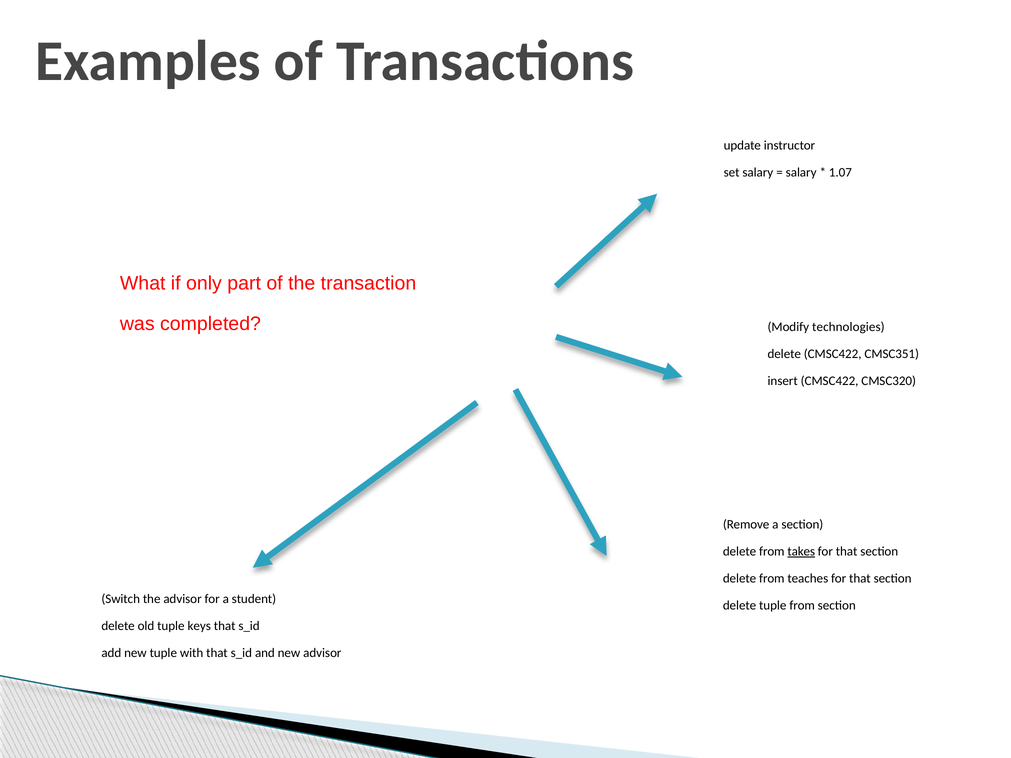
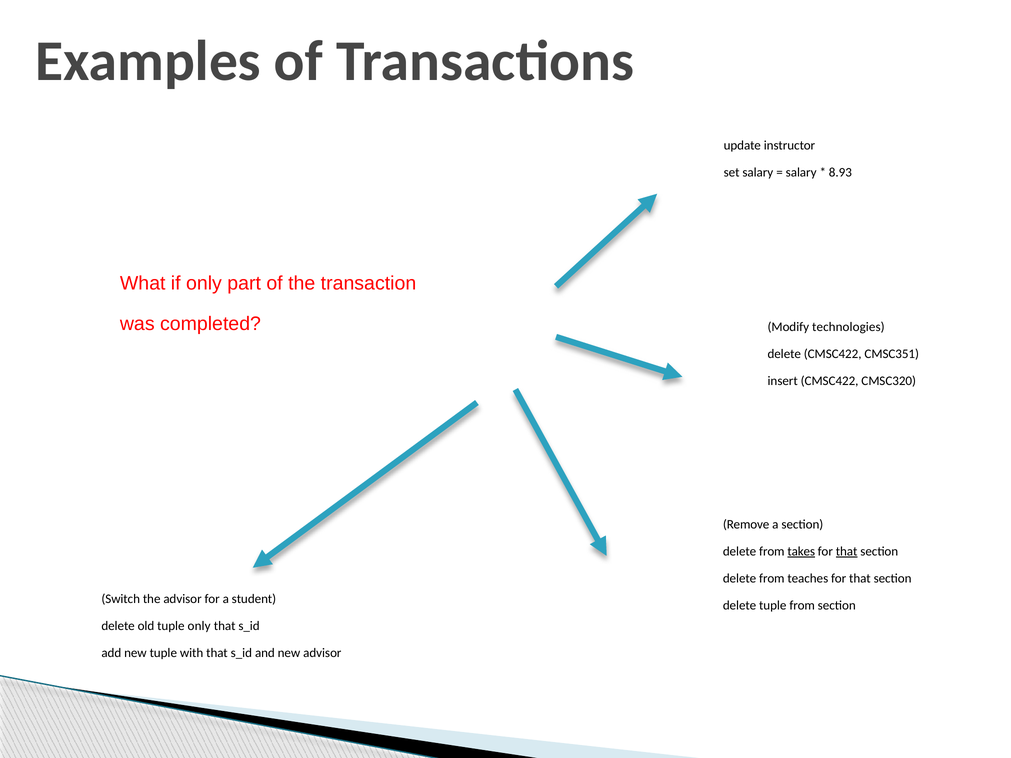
1.07: 1.07 -> 8.93 (840, 172)
that underline: none -> present (847, 552)
tuple keys: keys -> only (199, 626)
